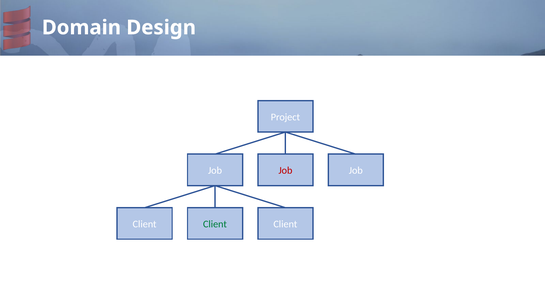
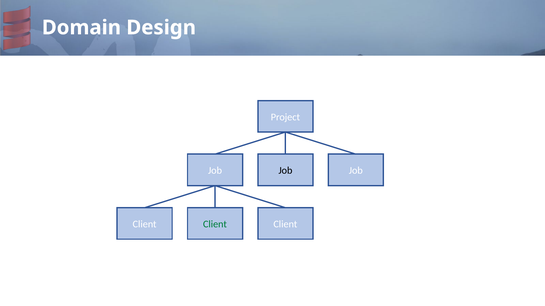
Job colour: red -> black (285, 171)
